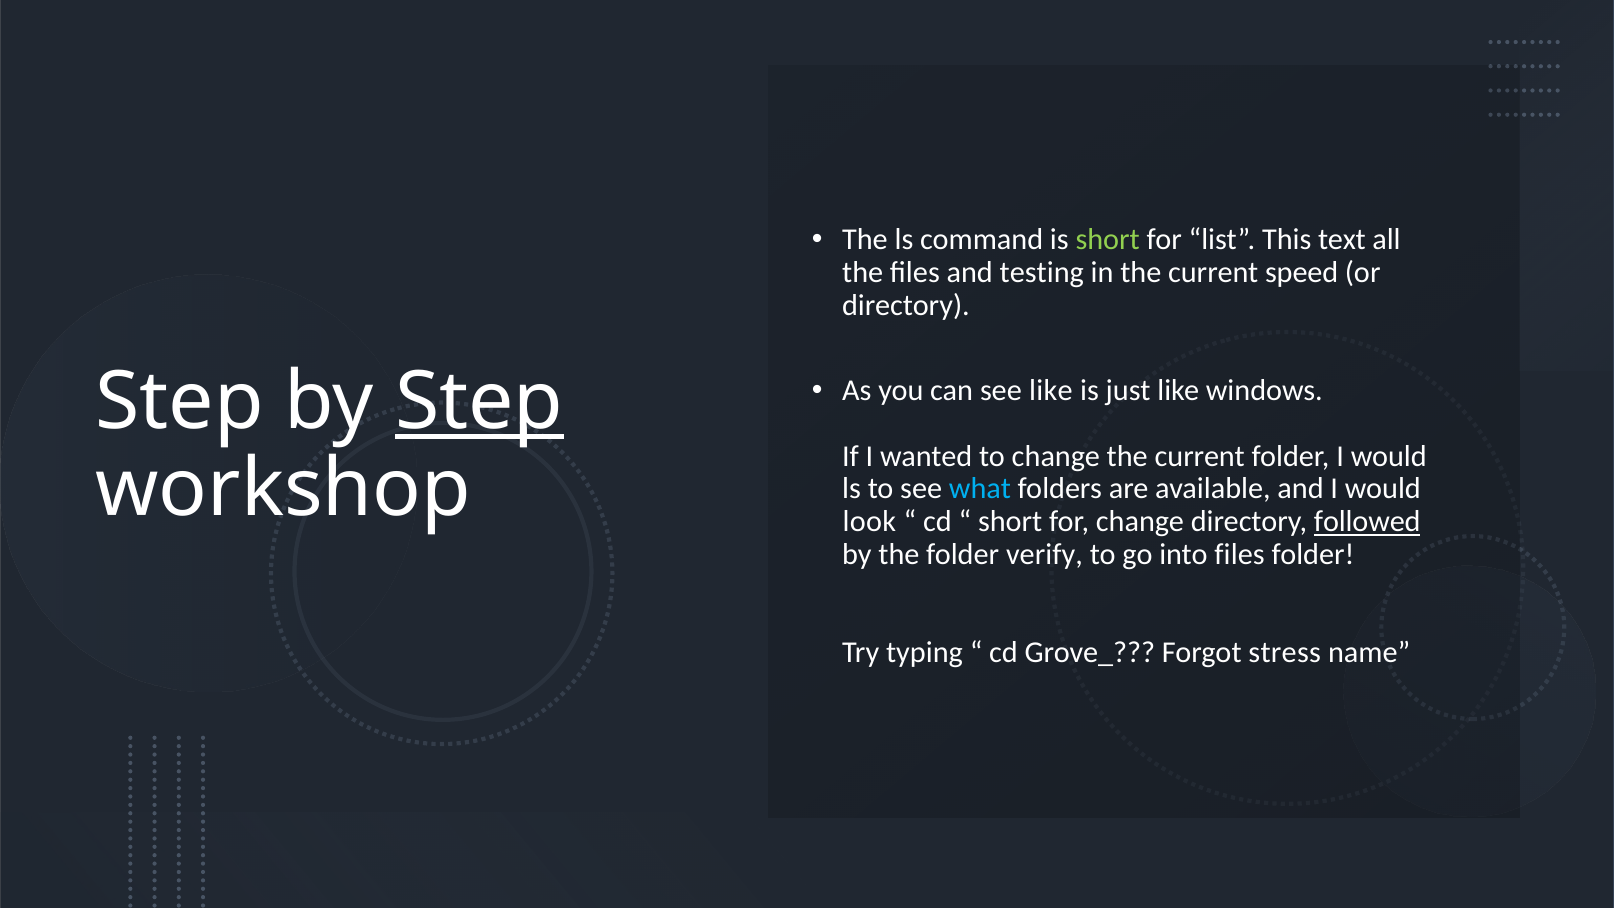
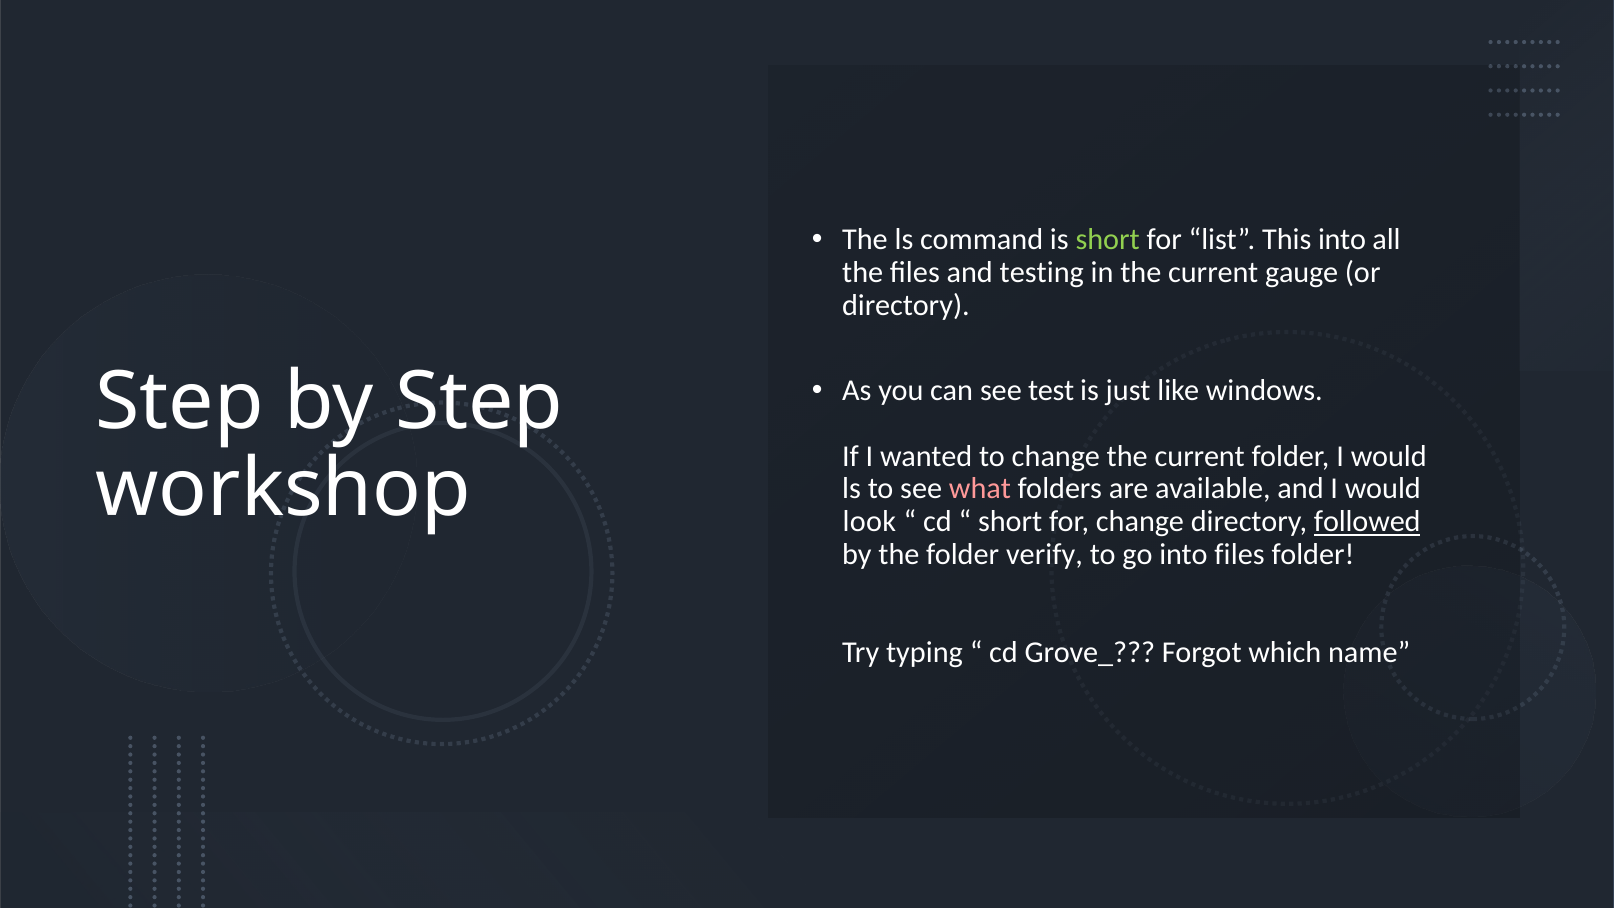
This text: text -> into (1342, 240)
speed: speed -> gauge (1302, 272)
see like: like -> test (1051, 391)
Step underline: present -> none (479, 402)
what colour: light blue -> pink (980, 489)
stress: stress -> which (1285, 652)
